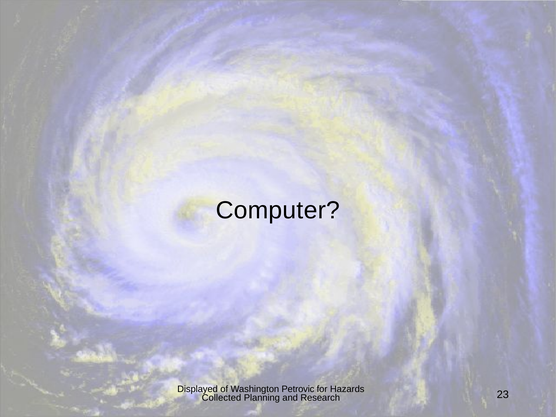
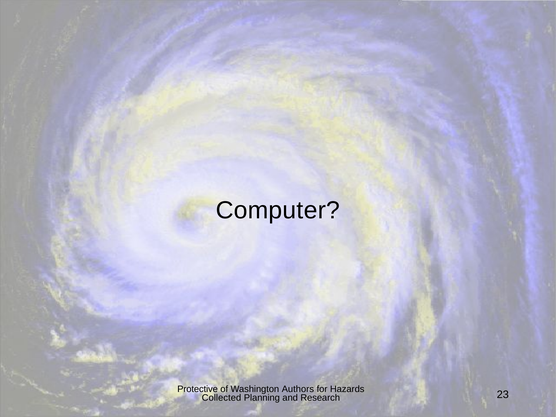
Displayed: Displayed -> Protective (198, 389)
Petrovic: Petrovic -> Authors (298, 389)
